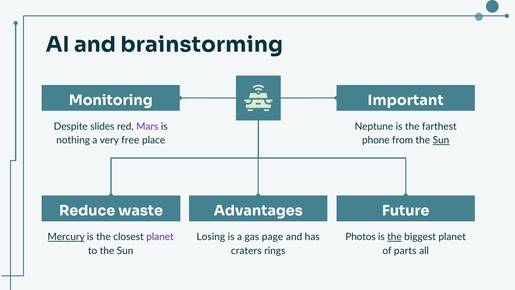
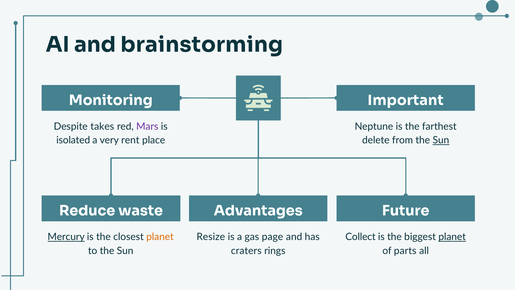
slides: slides -> takes (102, 126)
nothing: nothing -> isolated (73, 140)
free: free -> rent (130, 140)
phone: phone -> delete (376, 140)
planet colour: purple -> orange (160, 237)
Losing: Losing -> Resize (211, 237)
Photos: Photos -> Collect (361, 237)
the underline: present -> none (394, 237)
planet underline: none -> present (452, 237)
